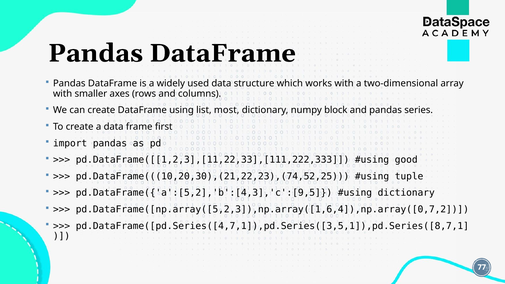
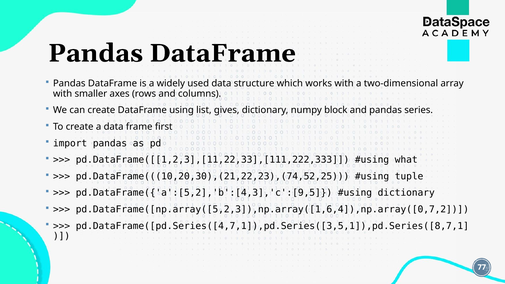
most: most -> gives (227, 110)
good: good -> what (406, 160)
